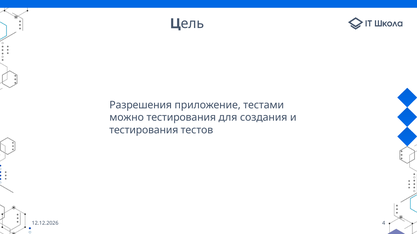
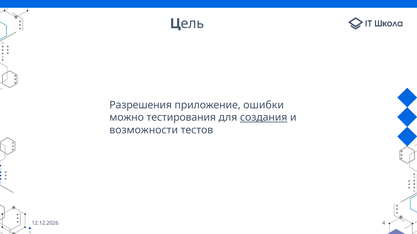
тестами: тестами -> ошибки (264, 105)
создания underline: none -> present (264, 118)
тестирования: тестирования -> возможности (144, 130)
